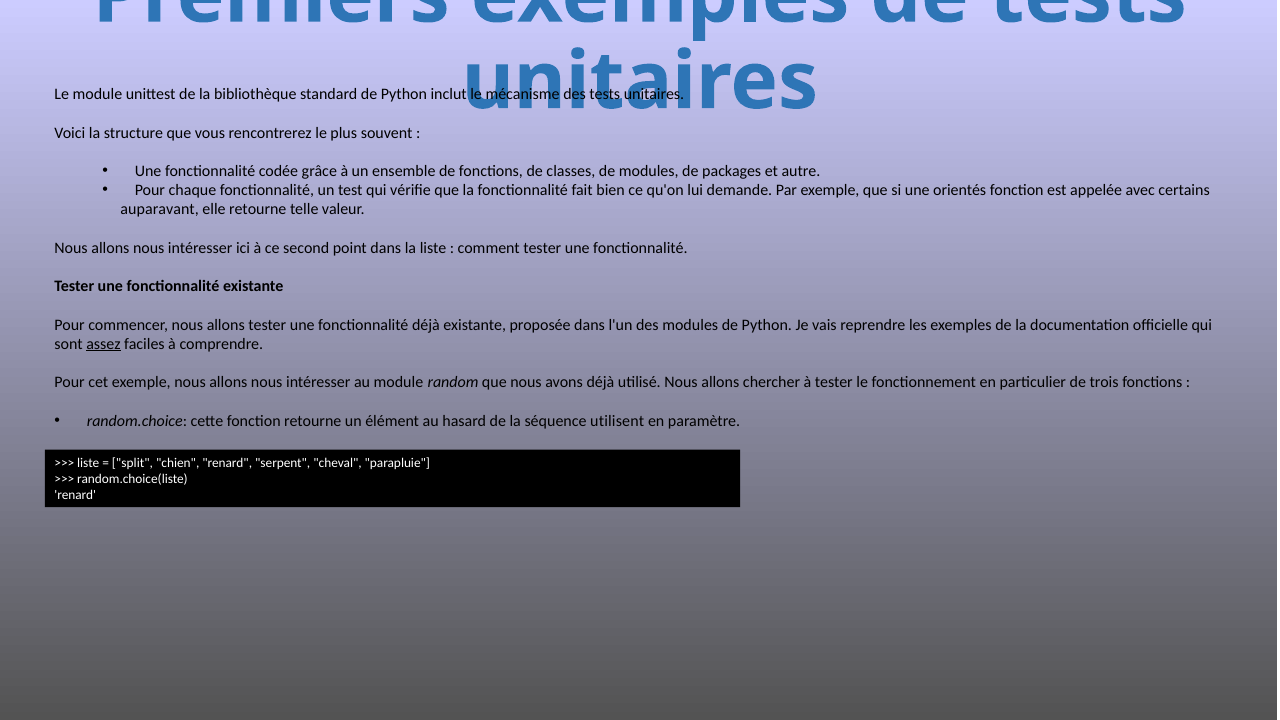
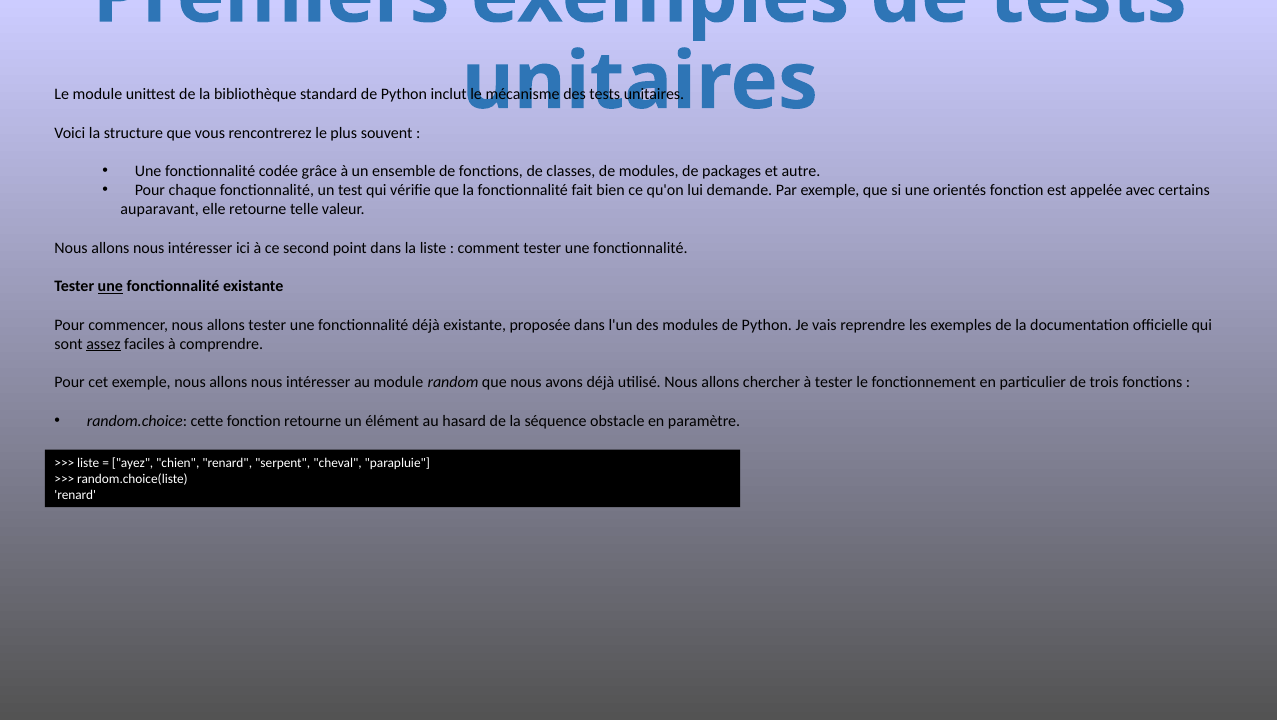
une underline: none -> present (110, 286)
utilisent: utilisent -> obstacle (617, 421)
split: split -> ayez (133, 463)
